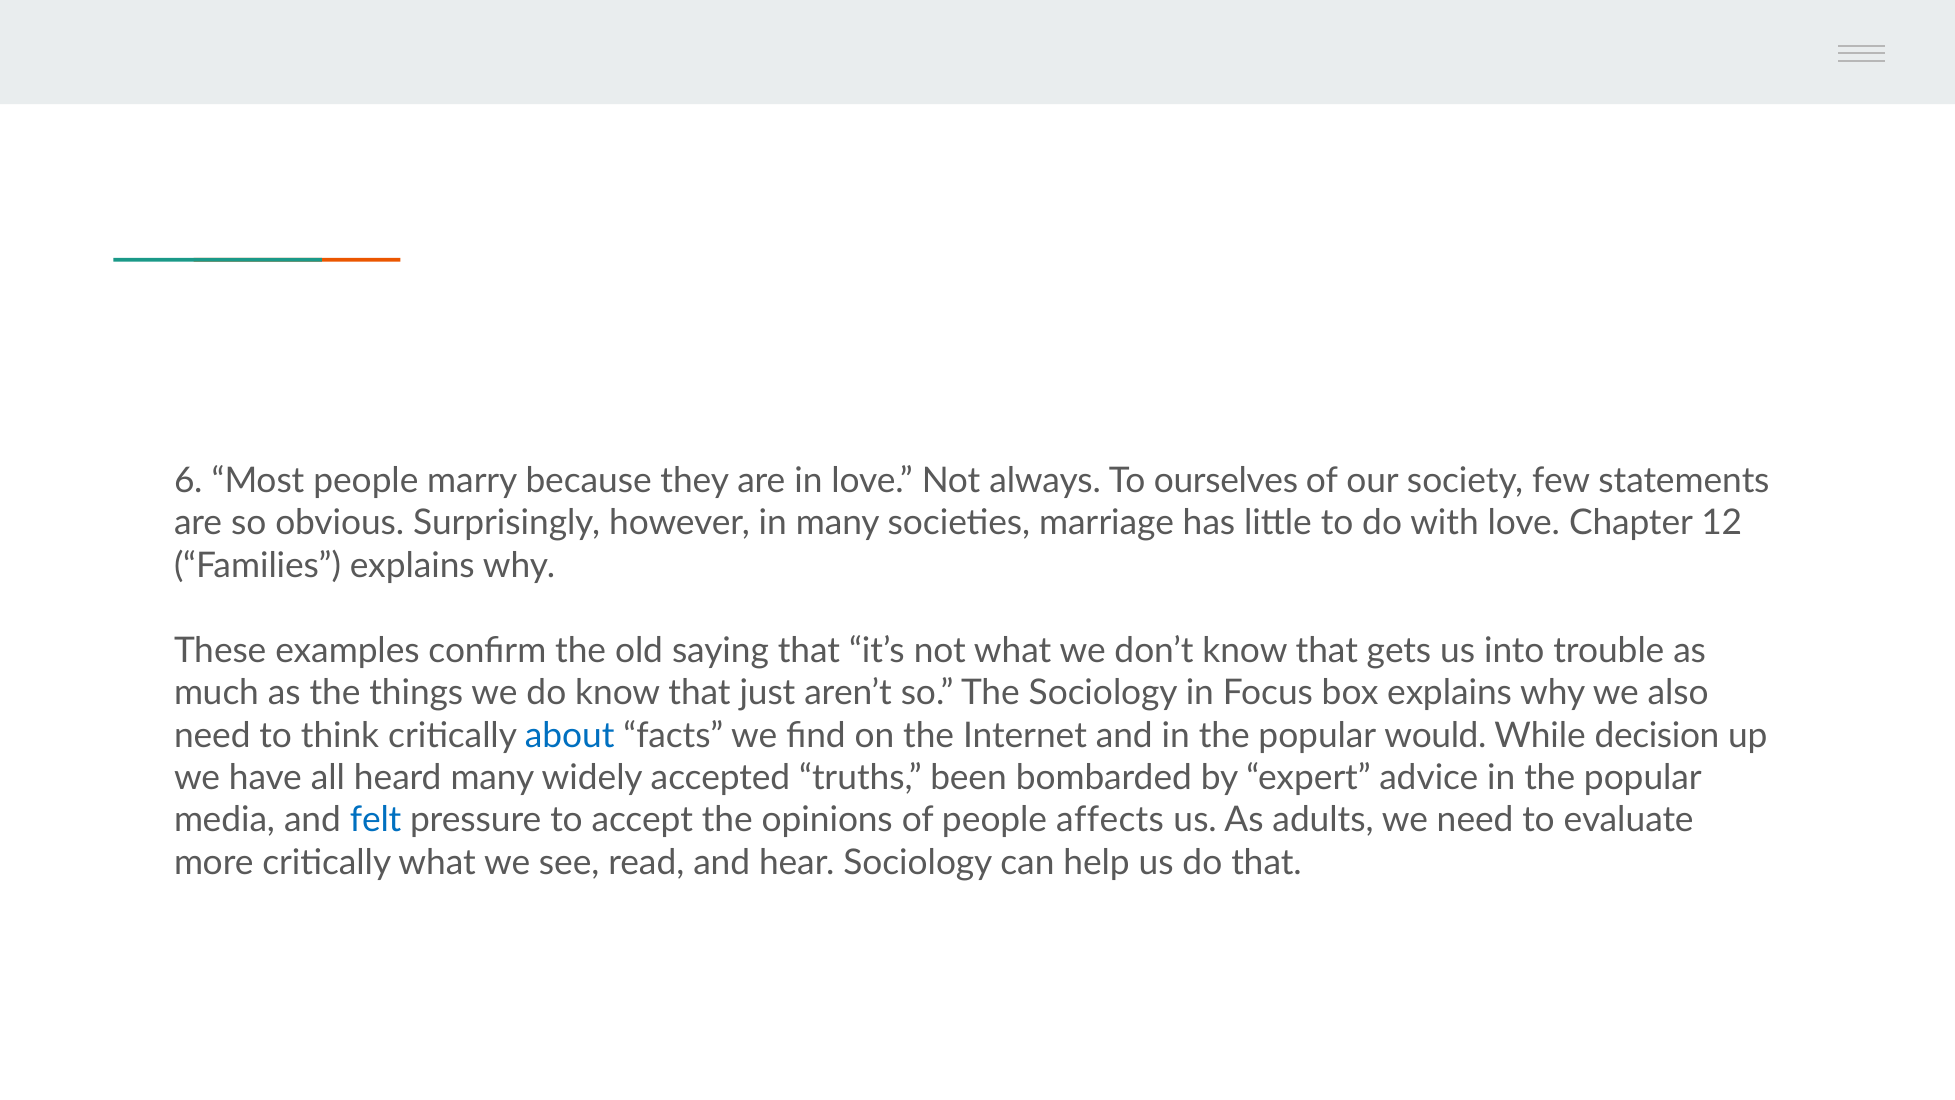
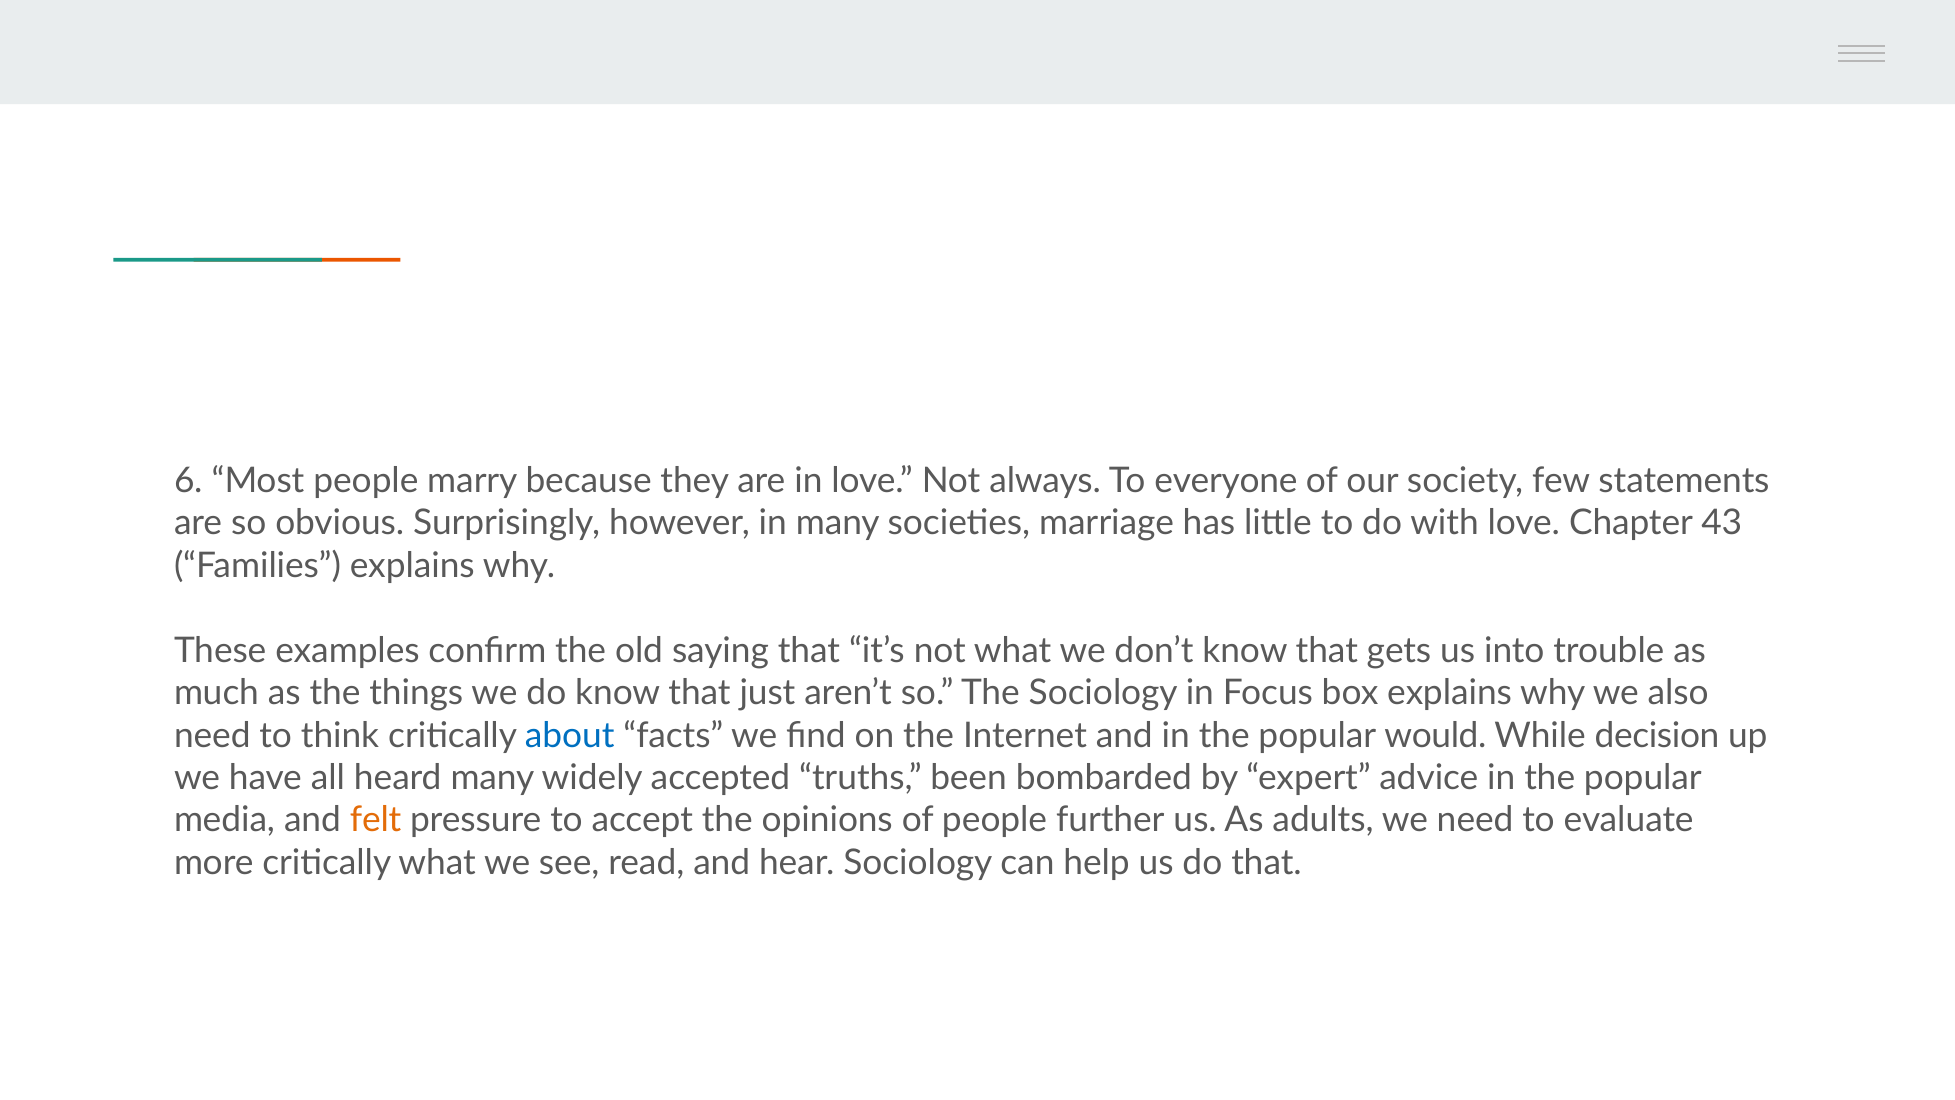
ourselves: ourselves -> everyone (1226, 481)
12: 12 -> 43 (1722, 523)
felt colour: blue -> orange (376, 820)
affects: affects -> further (1110, 820)
